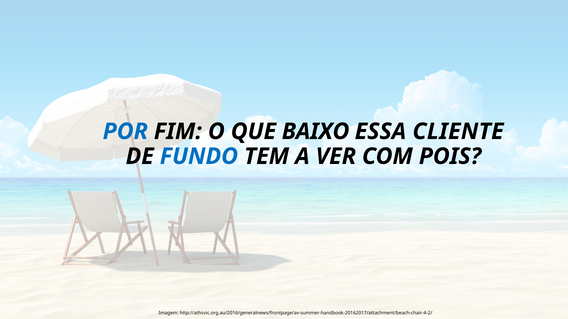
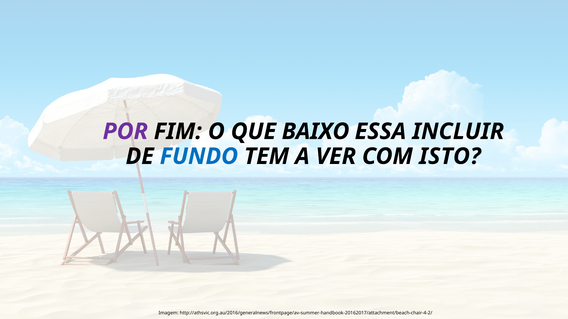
POR colour: blue -> purple (125, 132)
CLIENTE: CLIENTE -> INCLUIR (458, 132)
POIS: POIS -> ISTO (450, 157)
